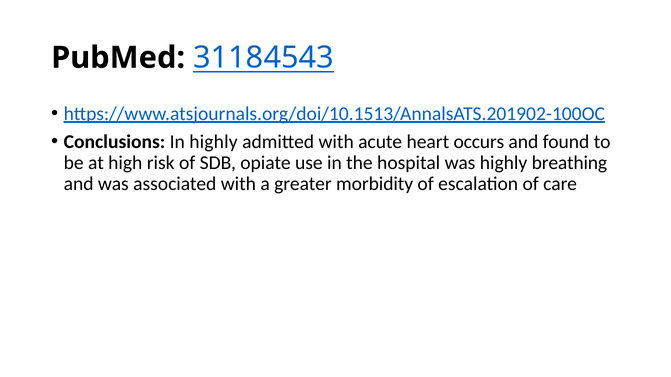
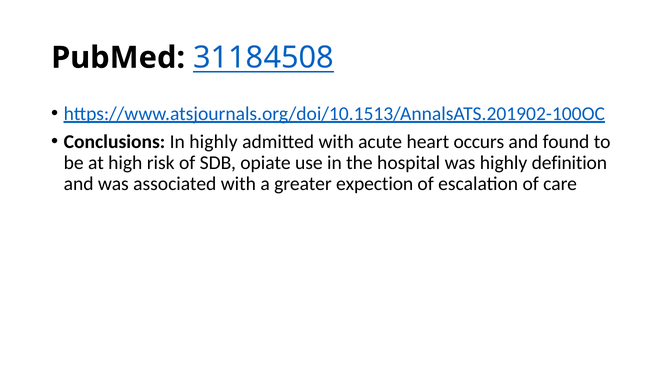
31184543: 31184543 -> 31184508 (264, 58)
breathing: breathing -> definition (569, 163)
morbidity: morbidity -> expection (375, 184)
